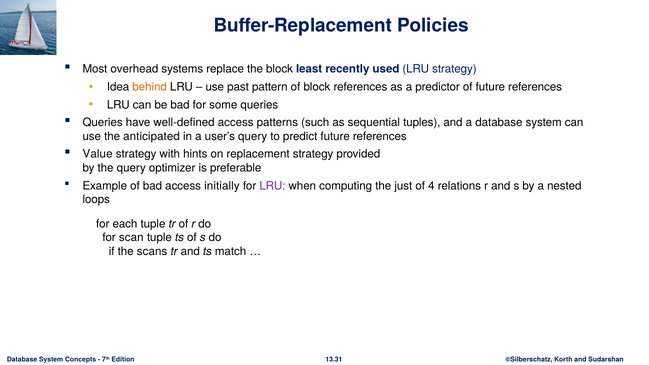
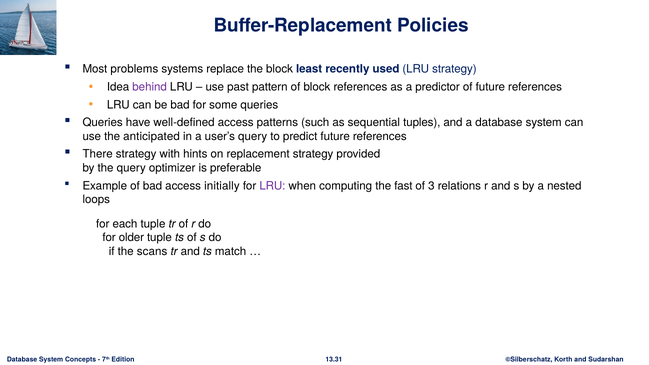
overhead: overhead -> problems (134, 69)
behind colour: orange -> purple (150, 87)
Value: Value -> There (98, 154)
just: just -> fast (403, 186)
4: 4 -> 3 (431, 186)
scan: scan -> older (131, 238)
